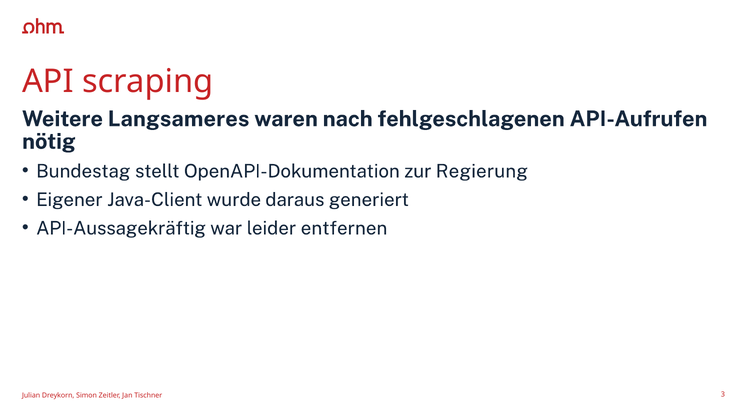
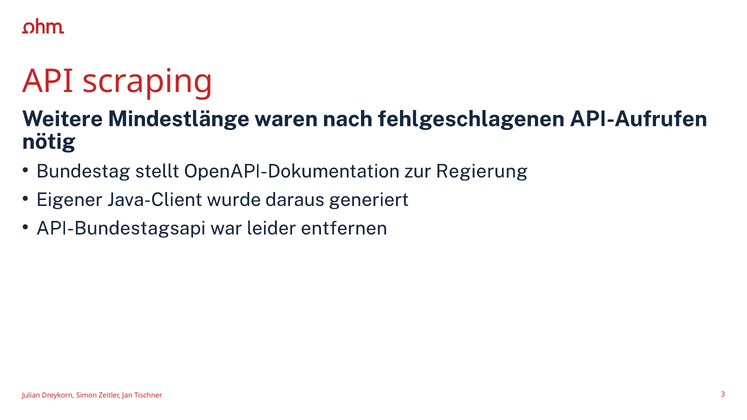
Langsameres: Langsameres -> Mindestlänge (179, 119)
API-Aussagekräftig: API-Aussagekräftig -> API-Bundestagsapi (121, 228)
